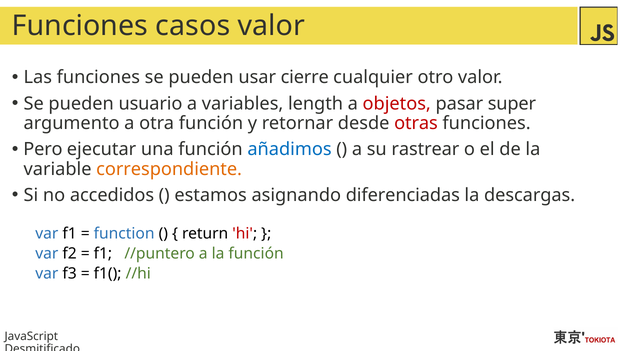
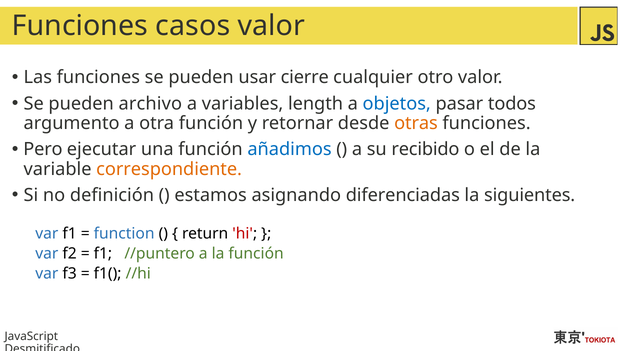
usuario: usuario -> archivo (150, 104)
objetos colour: red -> blue (397, 104)
super: super -> todos (512, 104)
otras colour: red -> orange (416, 123)
rastrear: rastrear -> recibido (425, 149)
accedidos: accedidos -> definición (112, 195)
descargas: descargas -> siguientes (530, 195)
